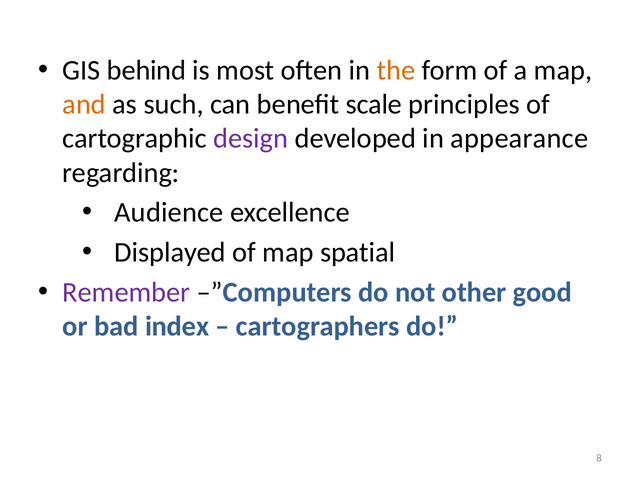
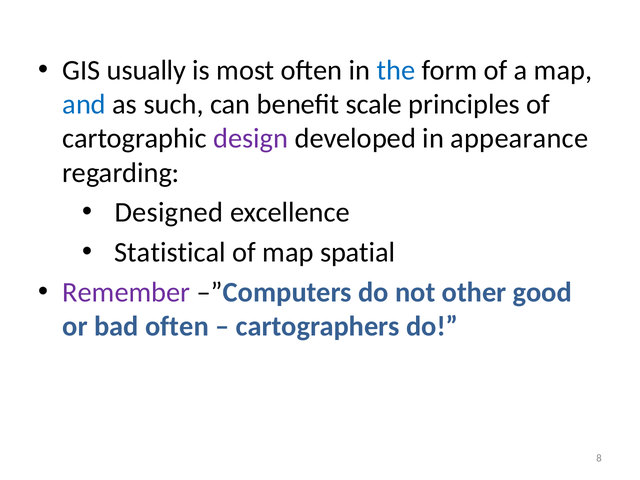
behind: behind -> usually (147, 70)
the colour: orange -> blue (396, 70)
and colour: orange -> blue (84, 104)
Audience: Audience -> Designed (169, 213)
Displayed: Displayed -> Statistical (170, 252)
bad index: index -> often (177, 326)
